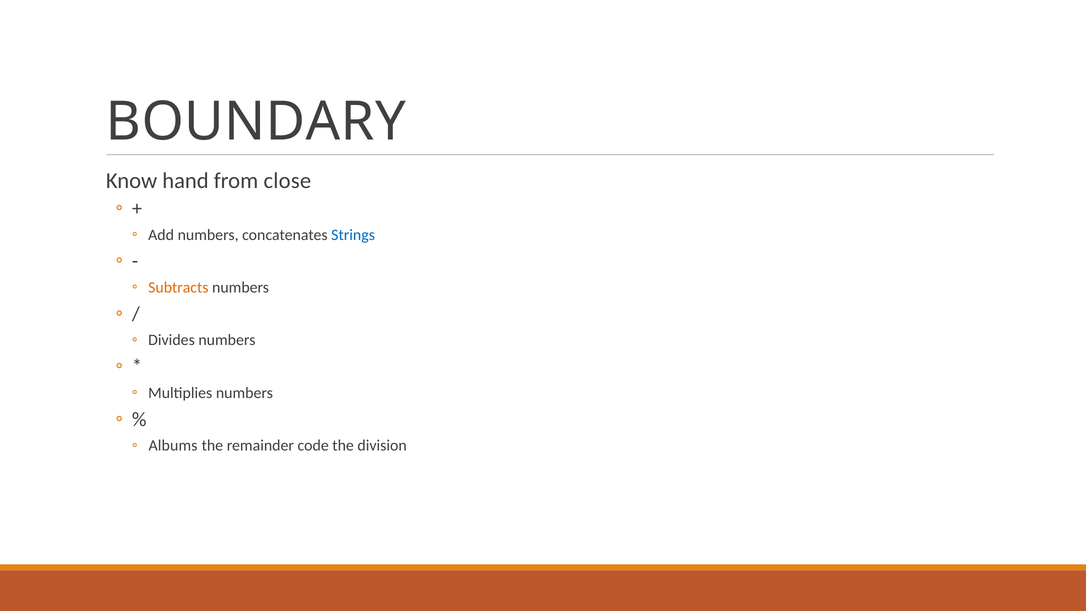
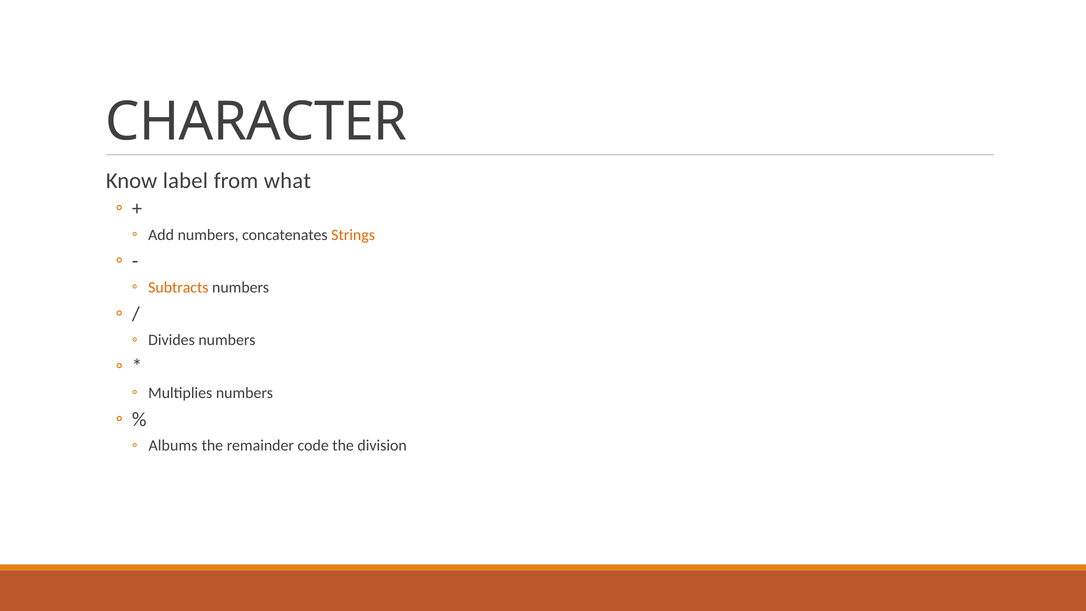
BOUNDARY: BOUNDARY -> CHARACTER (256, 122)
hand: hand -> label (185, 181)
close: close -> what (287, 181)
Strings colour: blue -> orange (353, 235)
